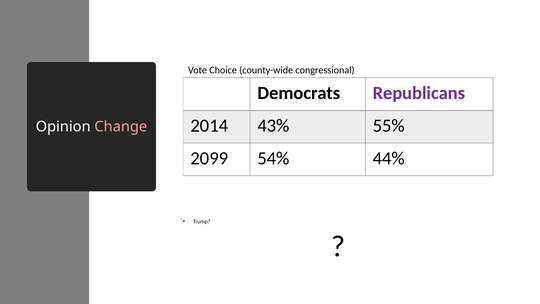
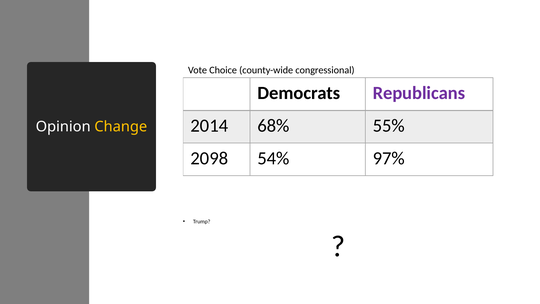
43%: 43% -> 68% (273, 126)
Change colour: pink -> yellow (121, 127)
2099: 2099 -> 2098 (209, 158)
44%: 44% -> 97% (389, 158)
